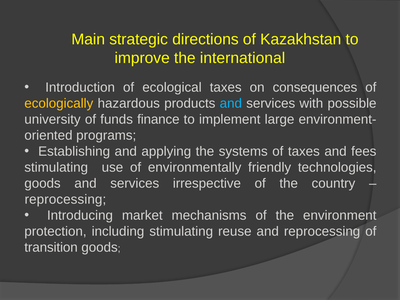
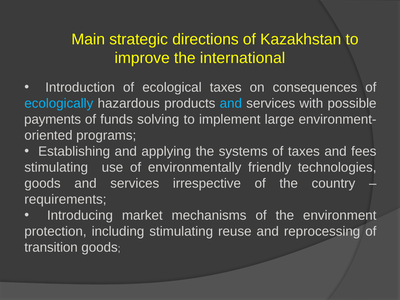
ecologically colour: yellow -> light blue (59, 103)
university: university -> payments (53, 119)
finance: finance -> solving (158, 119)
reprocessing: reprocessing -> requirements (65, 199)
